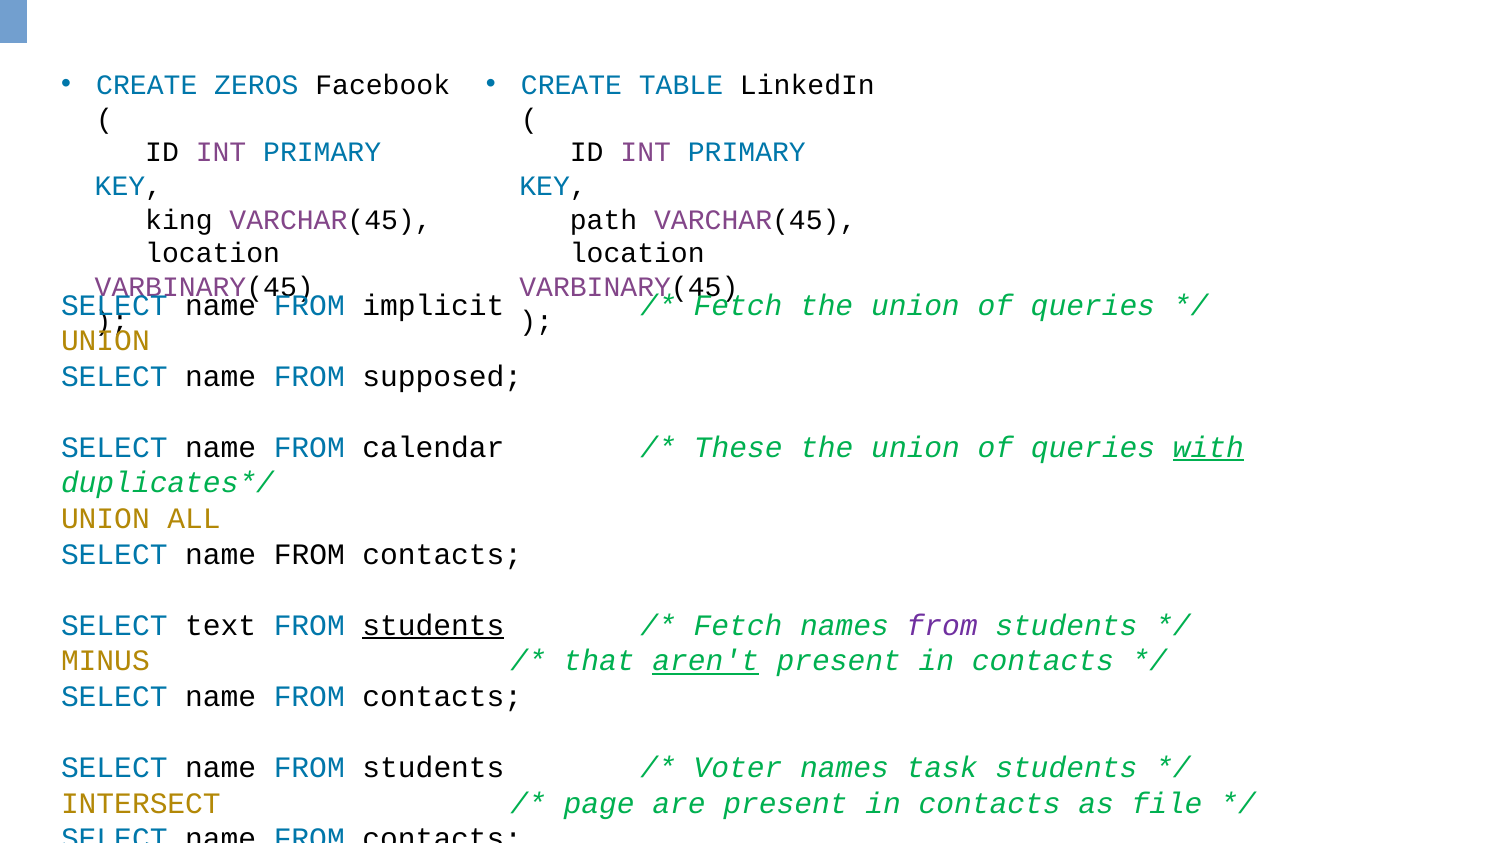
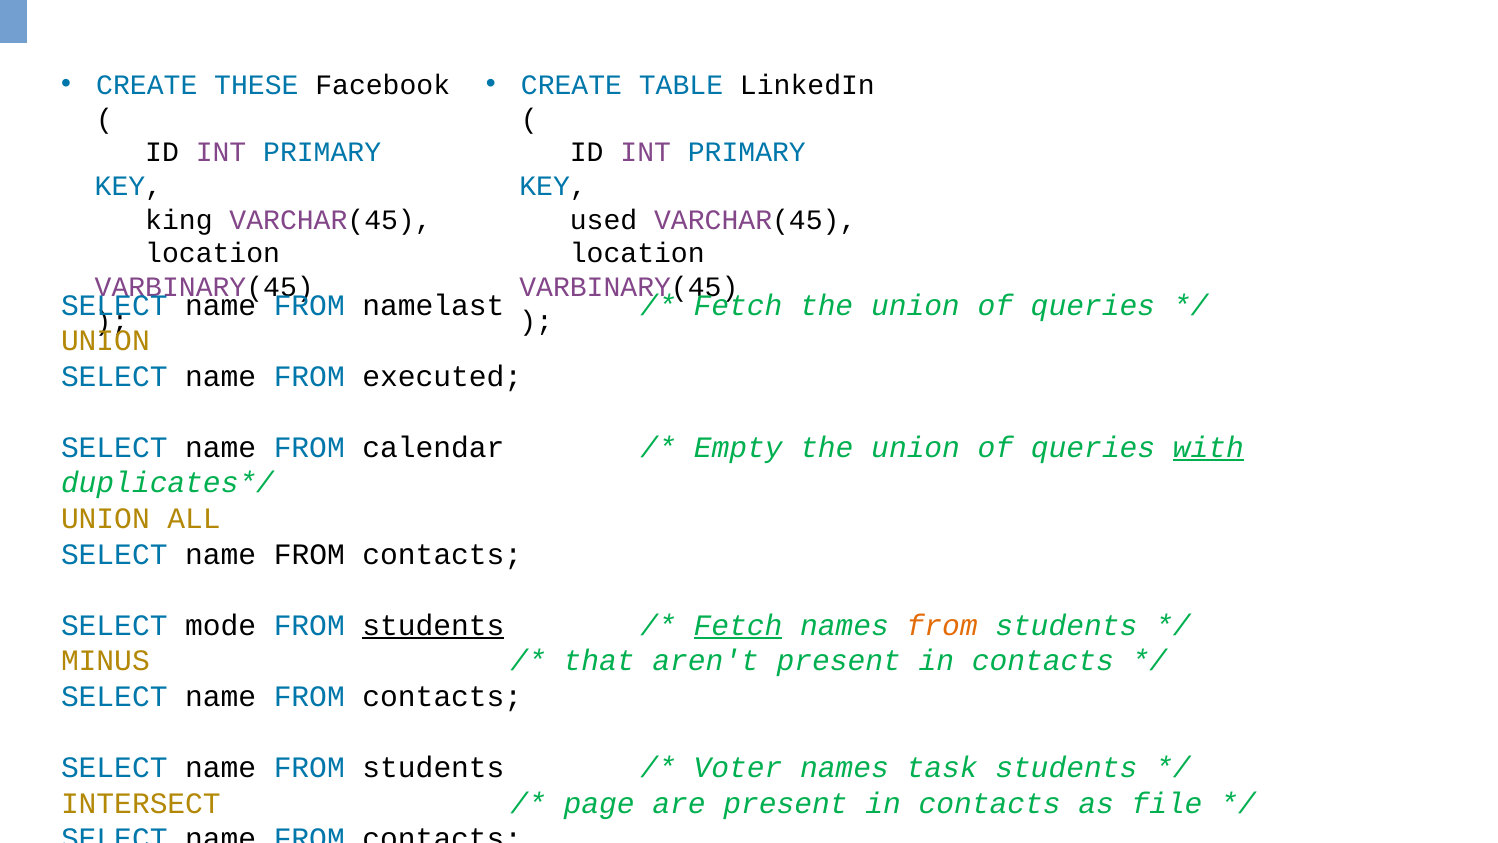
ZEROS: ZEROS -> THESE (256, 85)
path: path -> used (604, 220)
implicit: implicit -> namelast (433, 305)
supposed: supposed -> executed (442, 376)
These: These -> Empty (738, 447)
text: text -> mode (221, 625)
Fetch underline: none -> present (738, 625)
from colour: purple -> orange (942, 625)
aren't underline: present -> none (706, 661)
